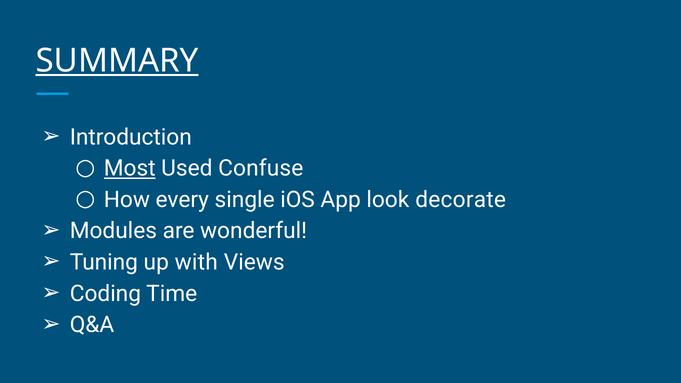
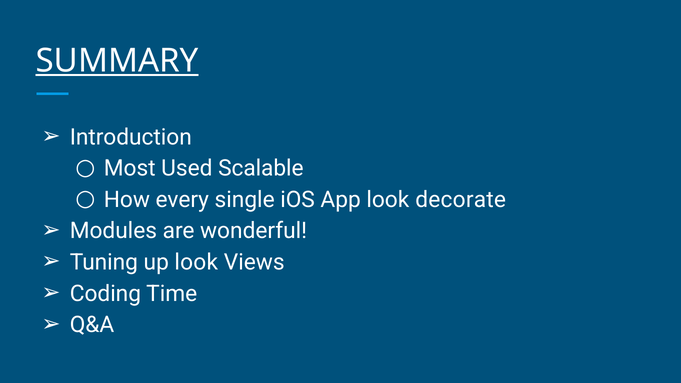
Most underline: present -> none (130, 168)
Confuse: Confuse -> Scalable (261, 168)
up with: with -> look (196, 262)
